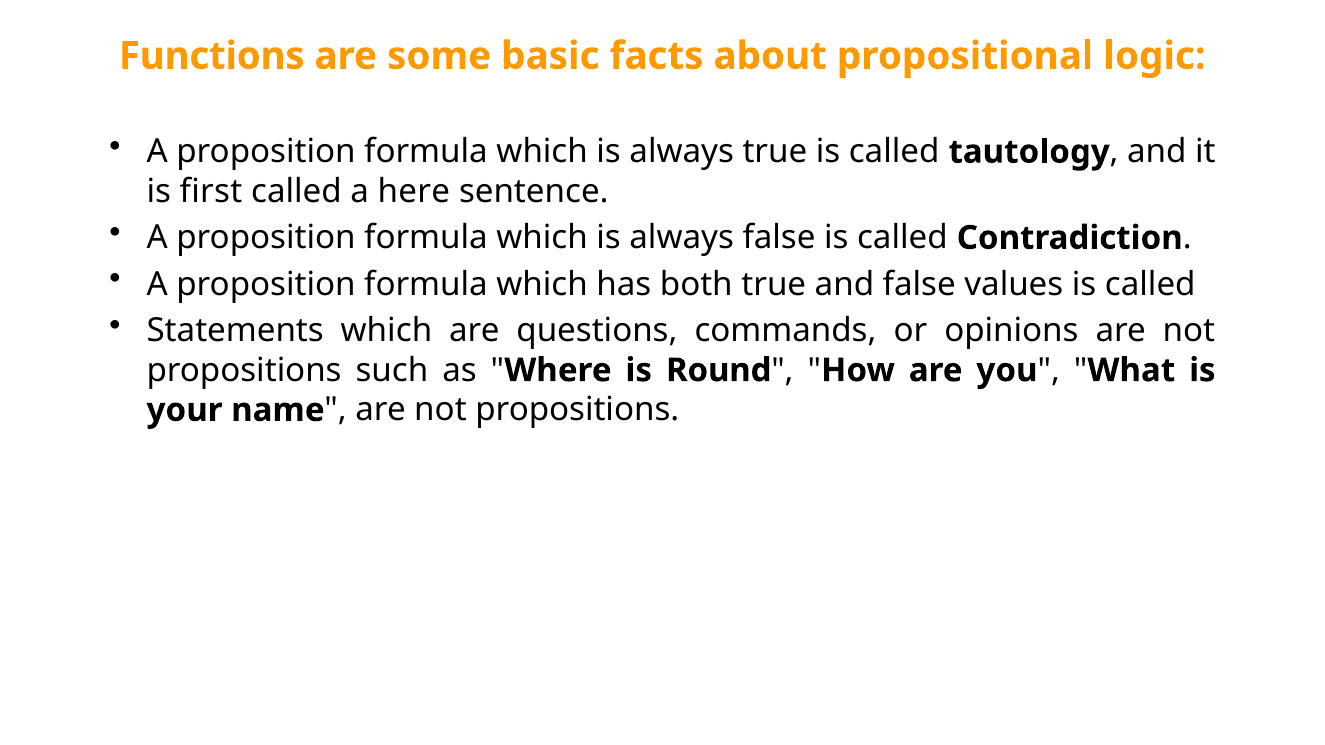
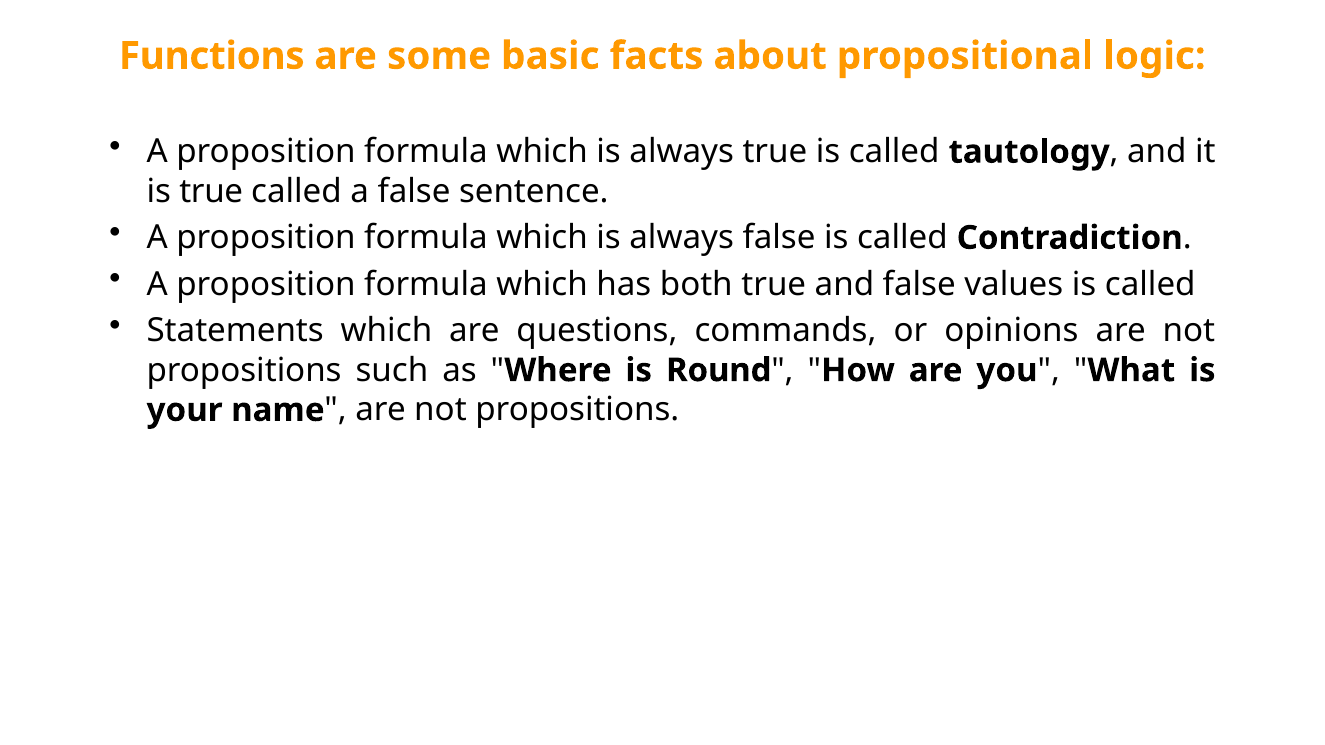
is first: first -> true (211, 192)
a here: here -> false (414, 192)
